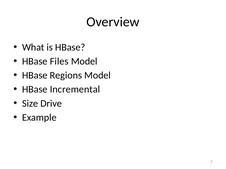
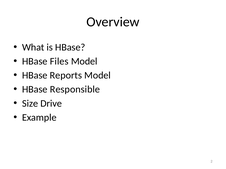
Regions: Regions -> Reports (66, 76)
Incremental: Incremental -> Responsible (75, 90)
